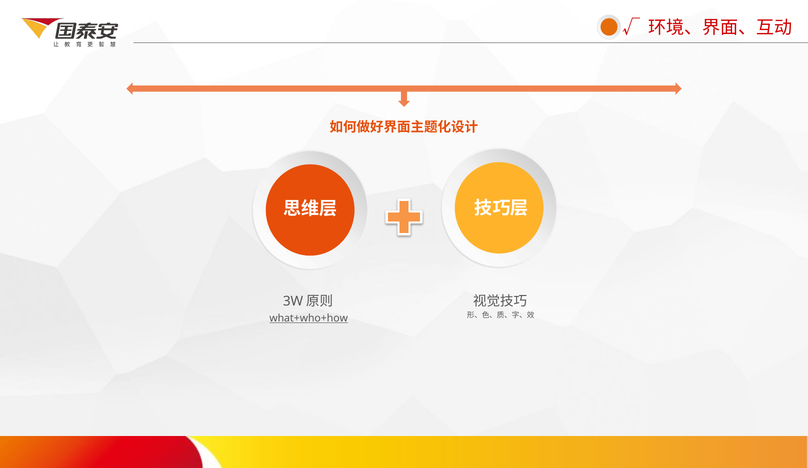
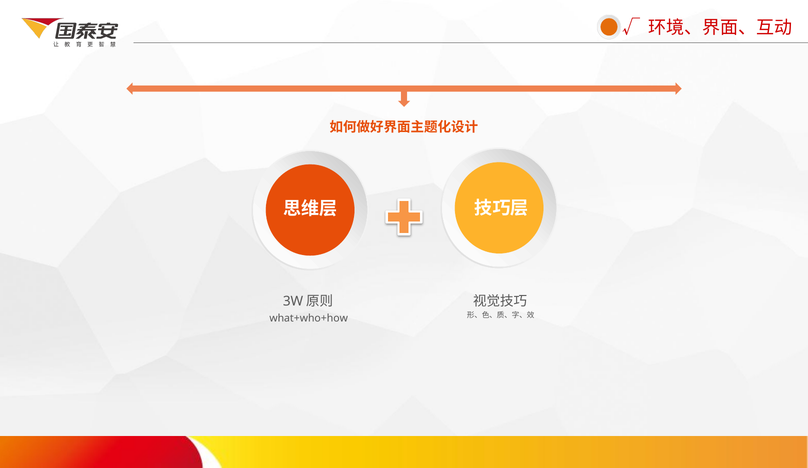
what+who+how underline: present -> none (309, 318)
